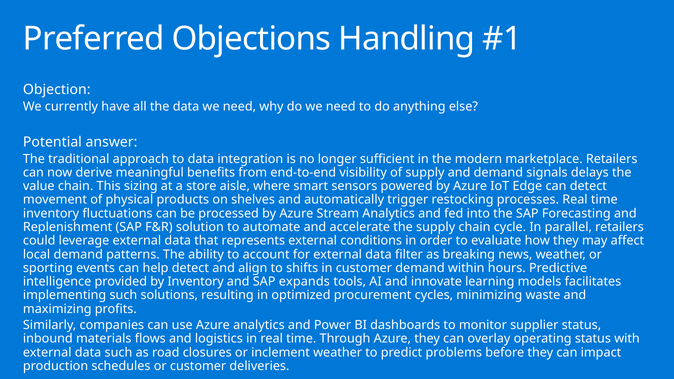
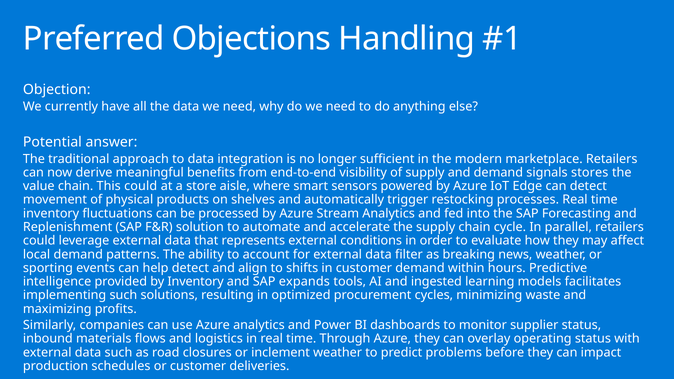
delays: delays -> stores (590, 173)
This sizing: sizing -> could (141, 186)
innovate: innovate -> ingested (436, 282)
